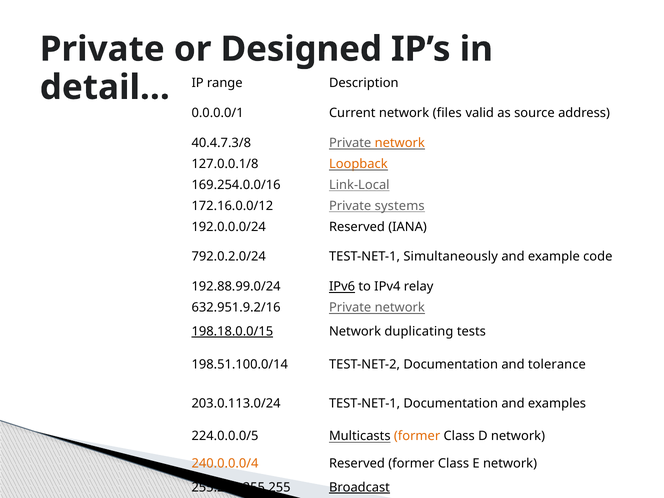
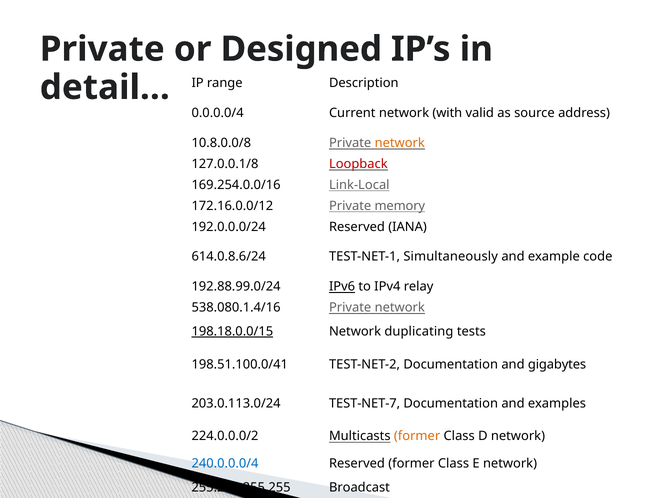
0.0.0.0/1: 0.0.0.0/1 -> 0.0.0.0/4 (218, 113)
files: files -> with (447, 113)
40.4.7.3/8: 40.4.7.3/8 -> 10.8.0.0/8 (221, 143)
Loopback colour: orange -> red (358, 164)
systems: systems -> memory (400, 206)
792.0.2.0/24: 792.0.2.0/24 -> 614.0.8.6/24 (229, 257)
632.951.9.2/16: 632.951.9.2/16 -> 538.080.1.4/16 (236, 307)
198.51.100.0/14: 198.51.100.0/14 -> 198.51.100.0/41 (240, 364)
tolerance: tolerance -> gigabytes (557, 364)
203.0.113.0/24 TEST-NET-1: TEST-NET-1 -> TEST-NET-7 (365, 403)
224.0.0.0/5: 224.0.0.0/5 -> 224.0.0.0/2 (225, 436)
240.0.0.0/4 colour: orange -> blue (225, 463)
Broadcast underline: present -> none (359, 487)
